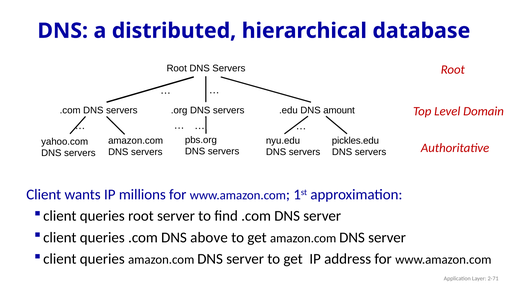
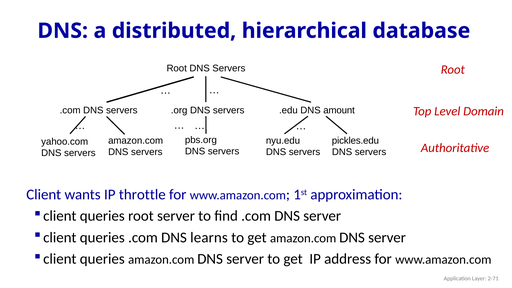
millions: millions -> throttle (142, 195)
above: above -> learns (209, 238)
